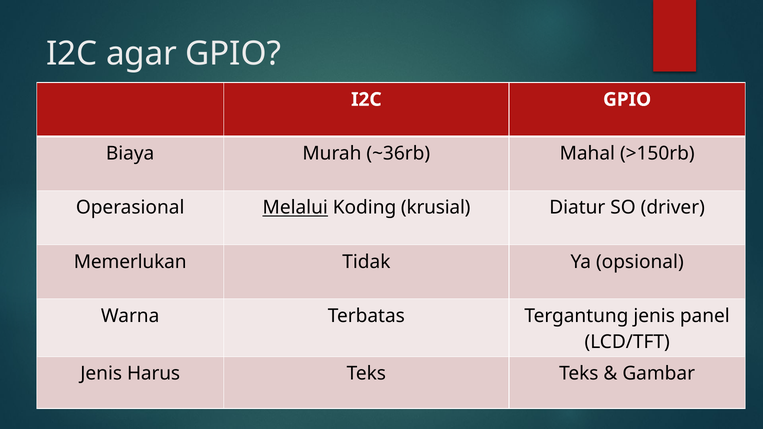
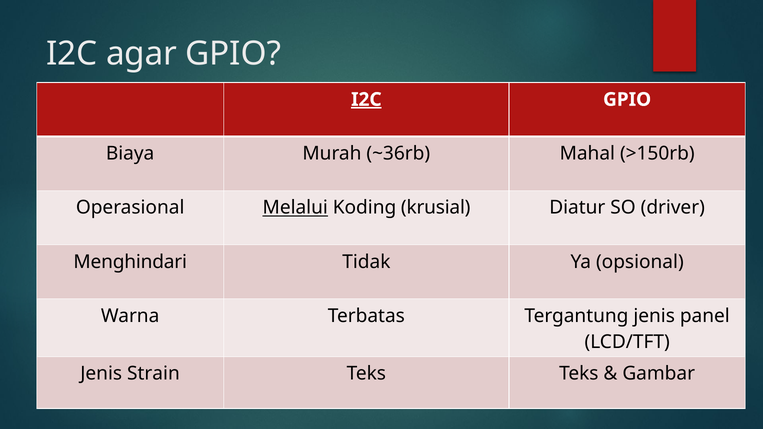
I2C underline: none -> present (366, 100)
Memerlukan: Memerlukan -> Menghindari (130, 262)
Harus: Harus -> Strain (153, 374)
